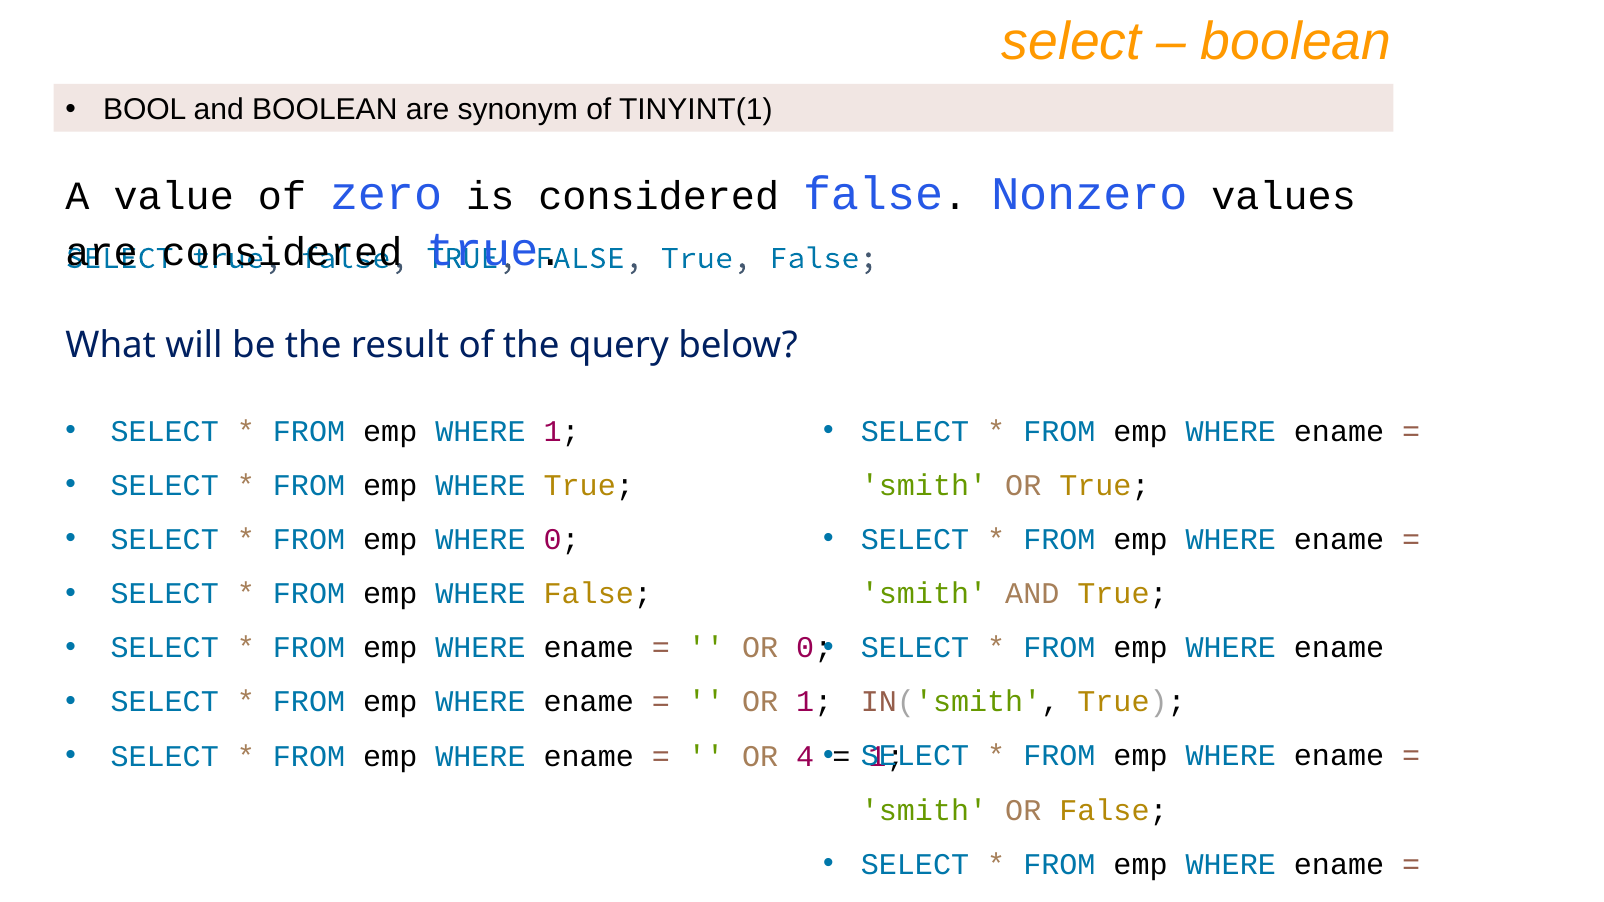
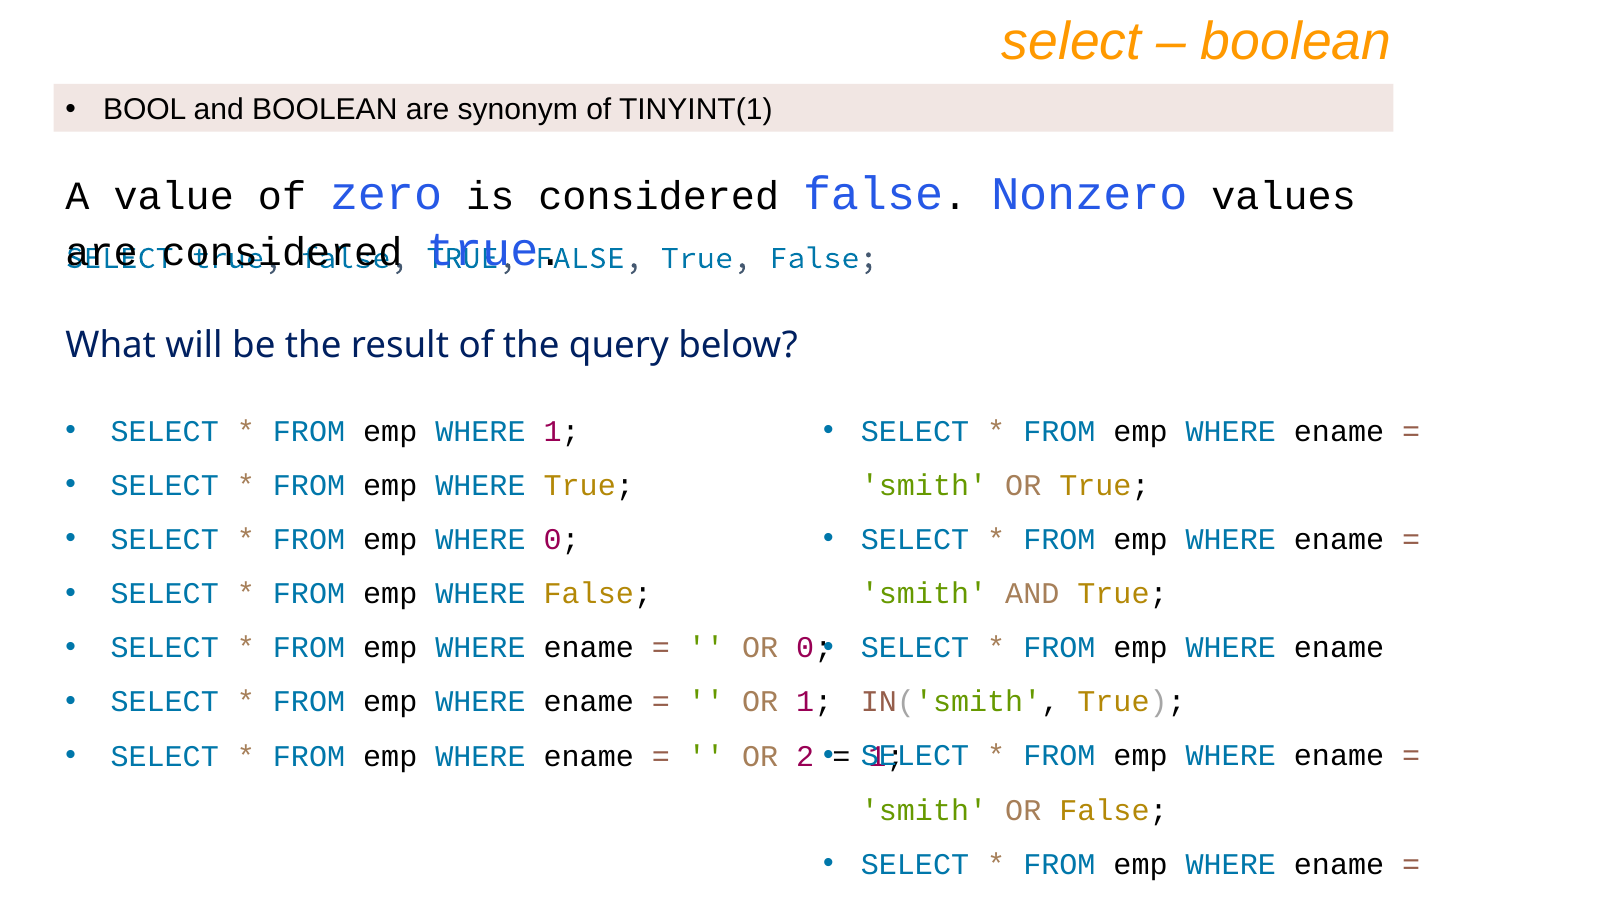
4: 4 -> 2 (805, 756)
